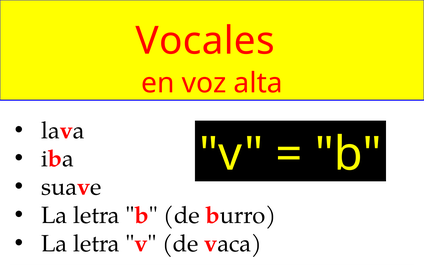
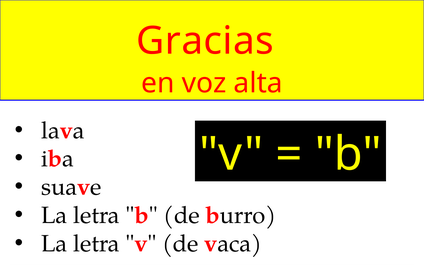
Vocales: Vocales -> Gracias (205, 41)
